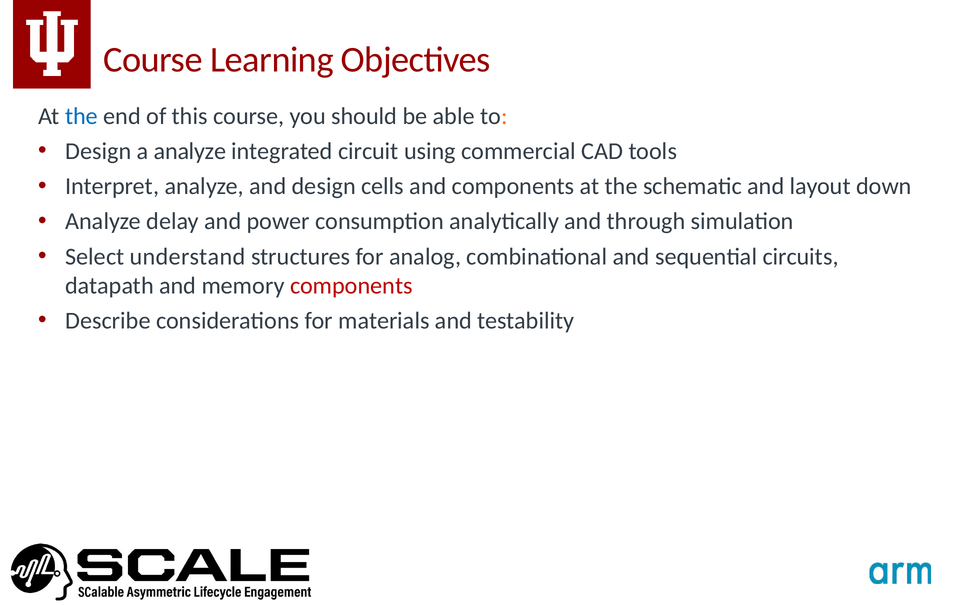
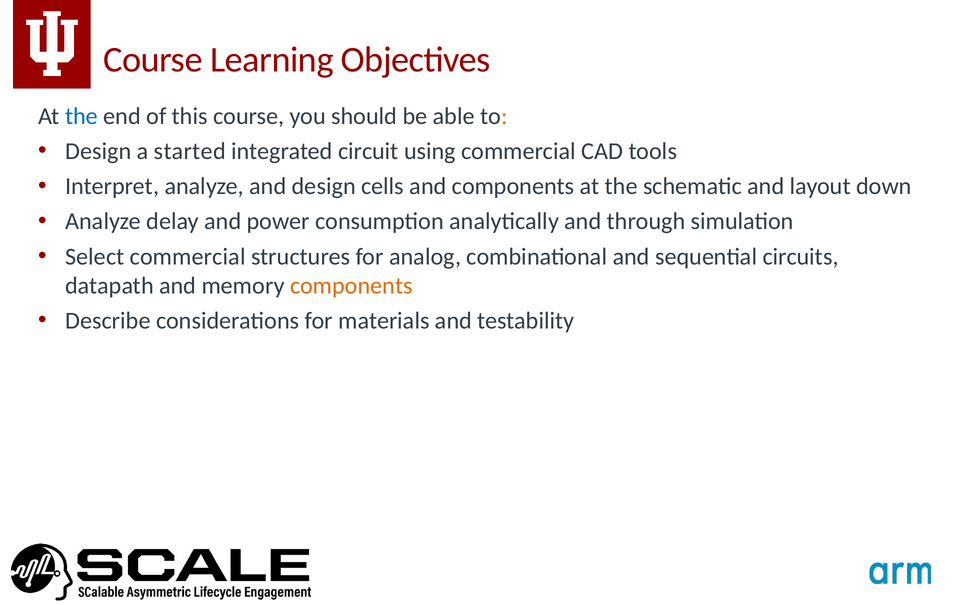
a analyze: analyze -> started (190, 151)
Select understand: understand -> commercial (188, 257)
components colour: red -> orange (351, 286)
